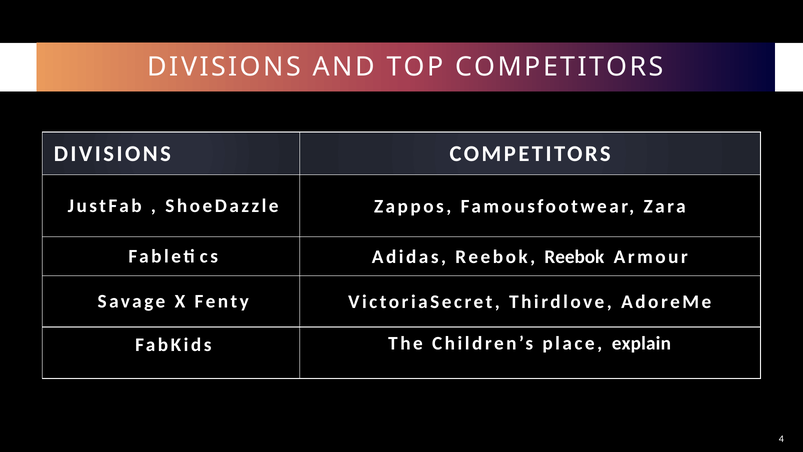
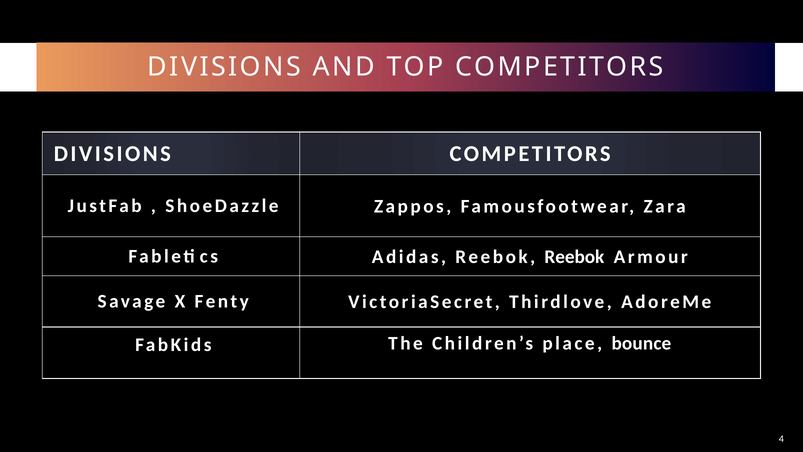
explain: explain -> bounce (641, 343)
